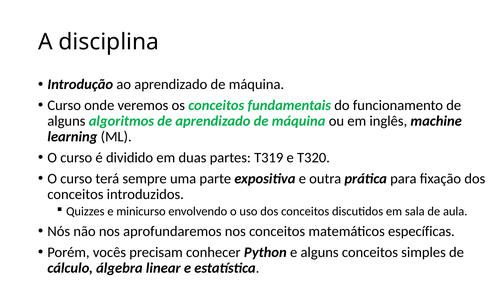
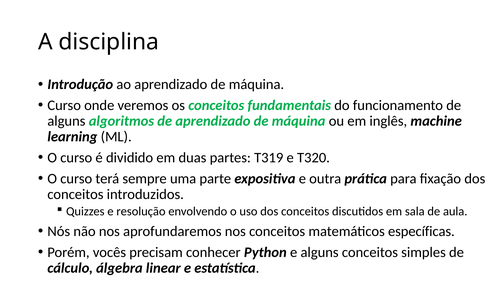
minicurso: minicurso -> resolução (141, 211)
